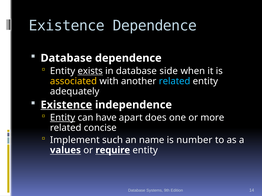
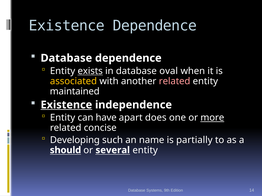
side: side -> oval (169, 71)
related colour: light blue -> pink (175, 81)
adequately: adequately -> maintained (75, 92)
Entity underline: present -> none (63, 118)
more underline: none -> present (212, 118)
Implement: Implement -> Developing (75, 140)
number: number -> partially (194, 140)
values: values -> should (66, 150)
require: require -> several (113, 150)
